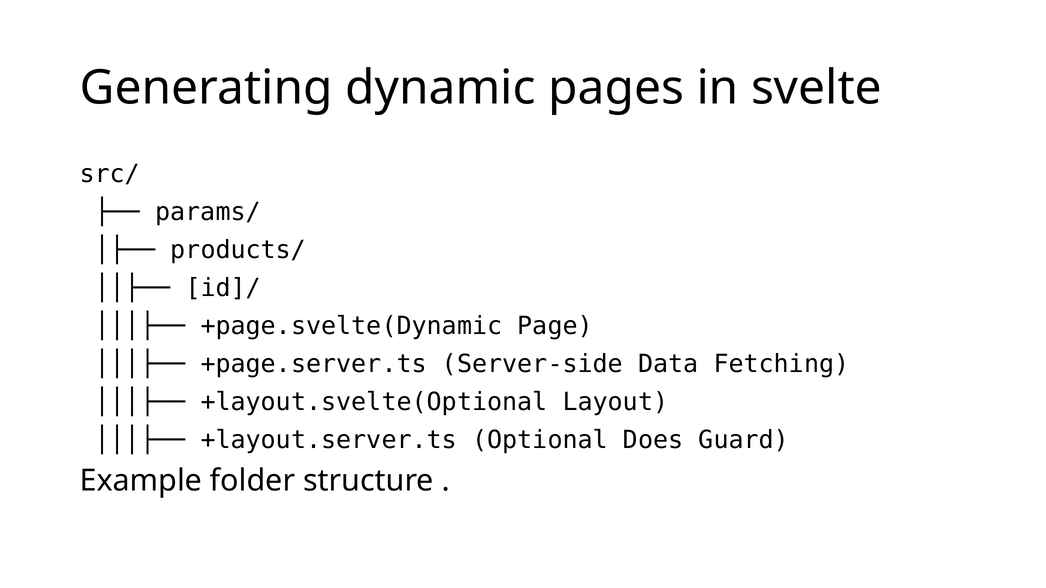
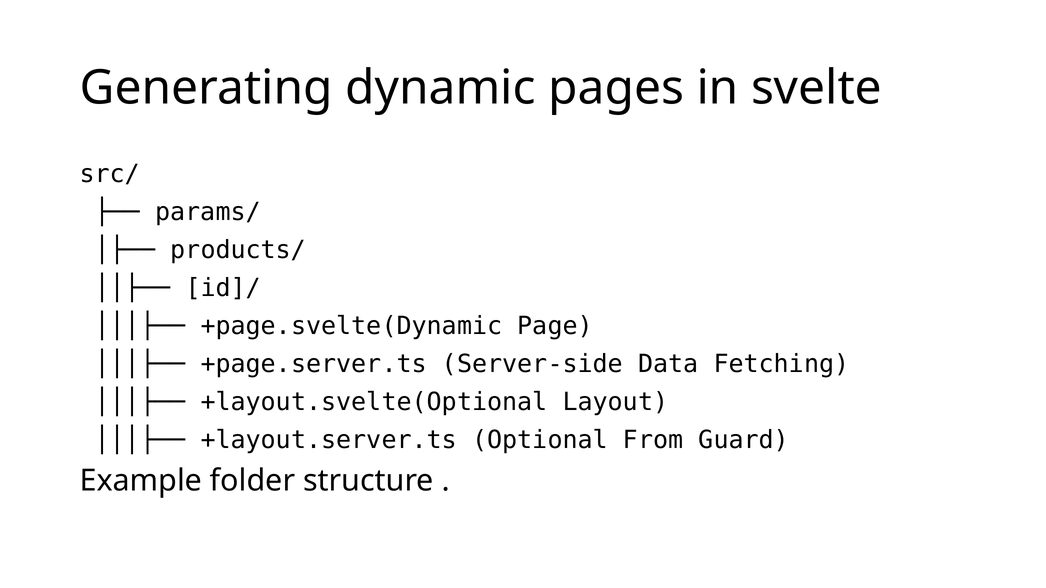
Does: Does -> From (653, 440)
